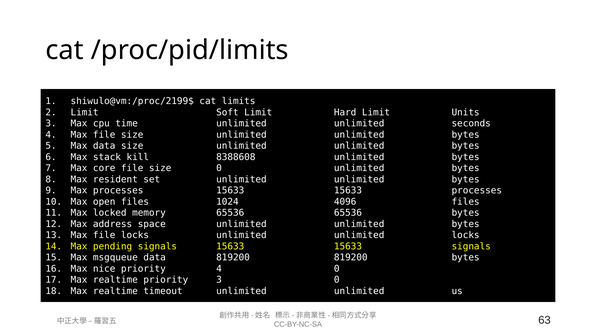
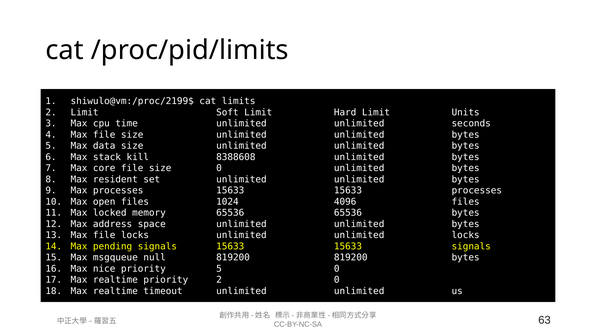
msgqueue data: data -> null (155, 258)
priority 4: 4 -> 5 (219, 269)
priority 3: 3 -> 2 (219, 280)
